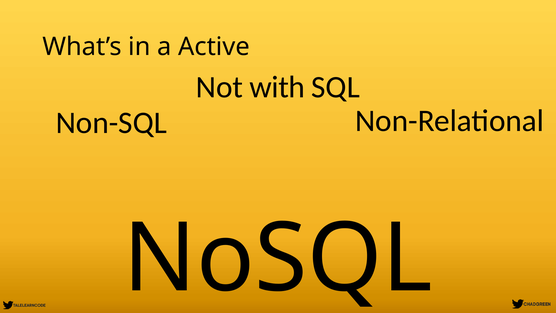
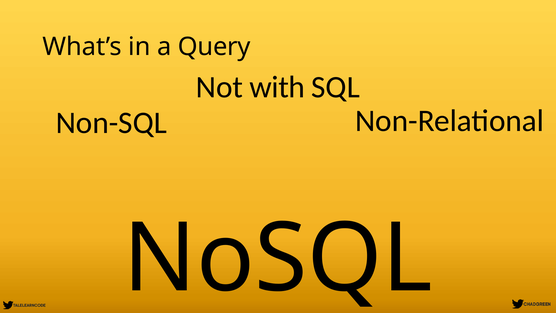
Active: Active -> Query (214, 47)
